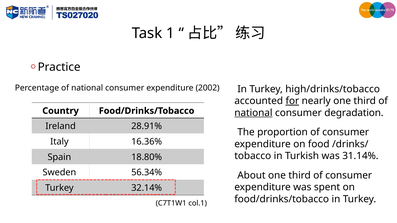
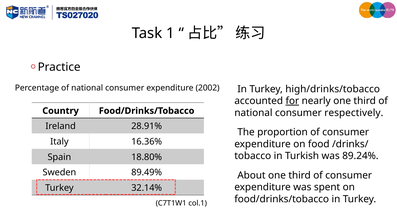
national underline: present -> none (253, 113)
degradation: degradation -> respectively (354, 113)
31.14%: 31.14% -> 89.24% (360, 156)
56.34%: 56.34% -> 89.49% (147, 173)
